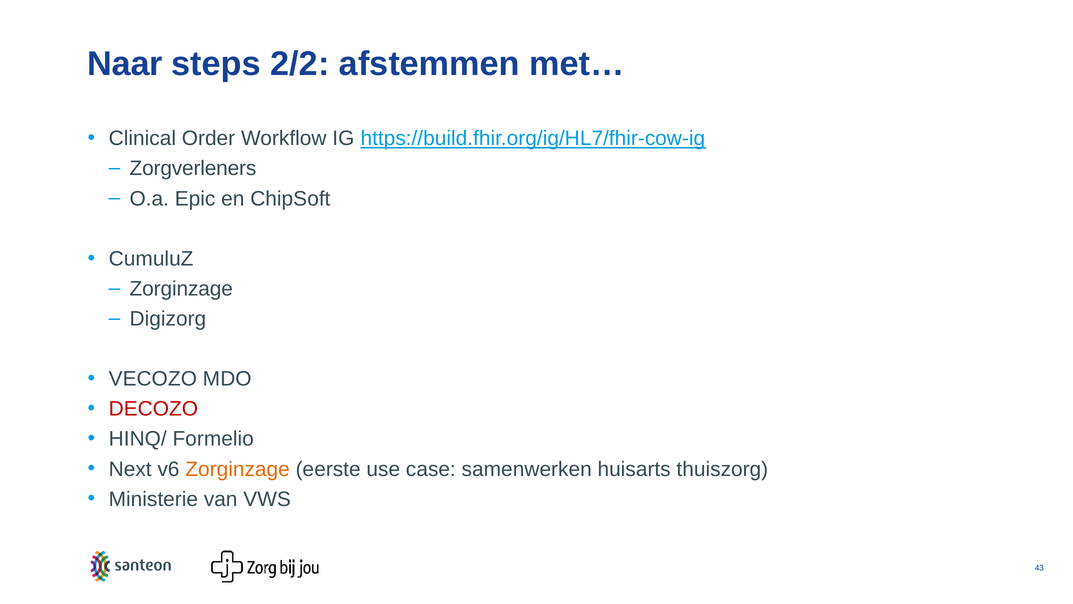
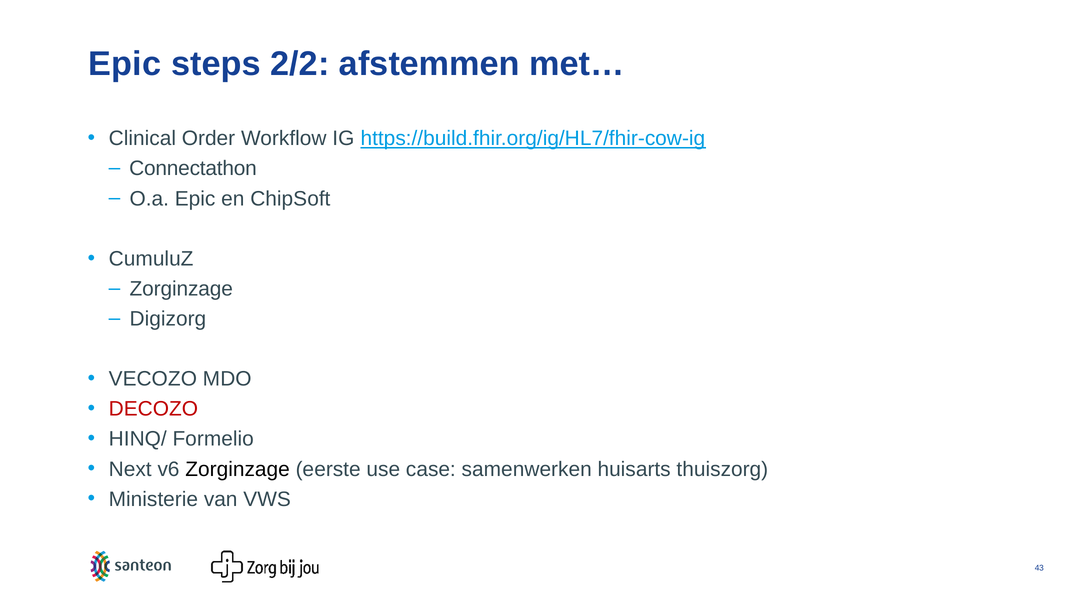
Naar: Naar -> Epic (125, 64)
Zorgverleners: Zorgverleners -> Connectathon (193, 168)
Zorginzage colour: orange -> black (238, 469)
